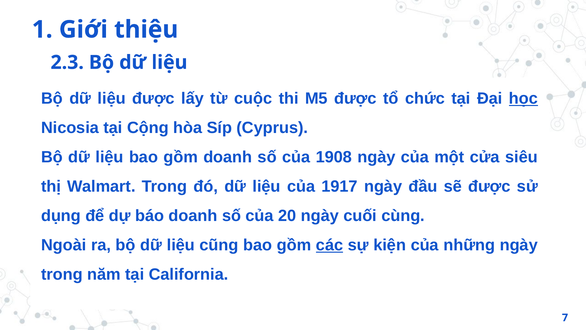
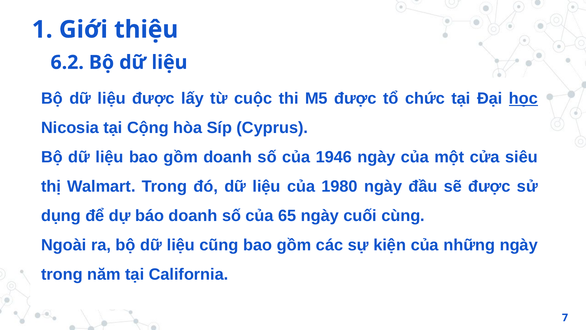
2.3: 2.3 -> 6.2 (67, 62)
1908: 1908 -> 1946 (334, 157)
1917: 1917 -> 1980 (340, 186)
20: 20 -> 65 (287, 215)
các underline: present -> none (330, 245)
